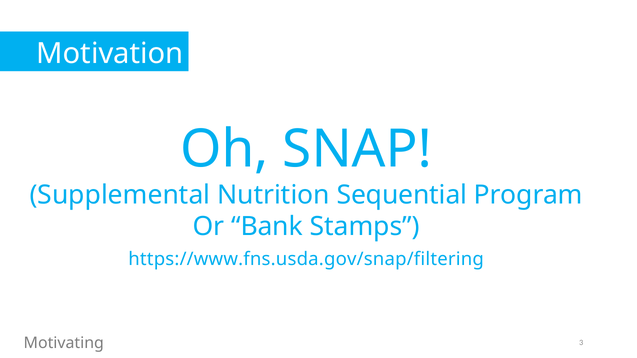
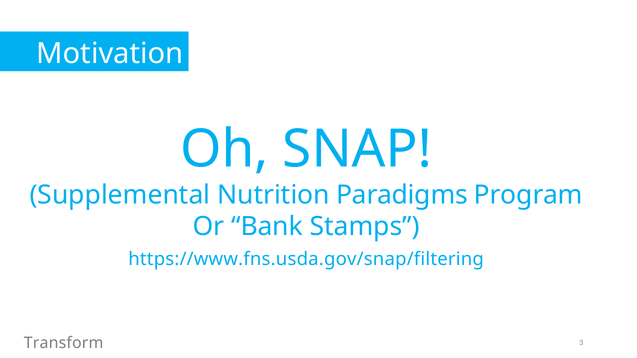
Sequential: Sequential -> Paradigms (402, 195)
Motivating: Motivating -> Transform (64, 343)
